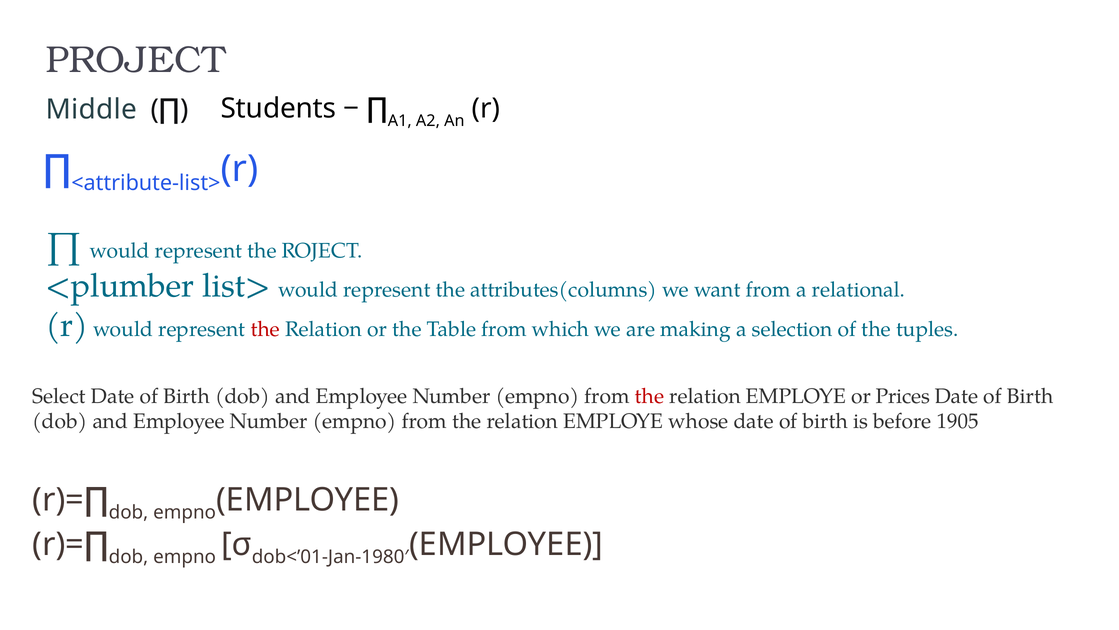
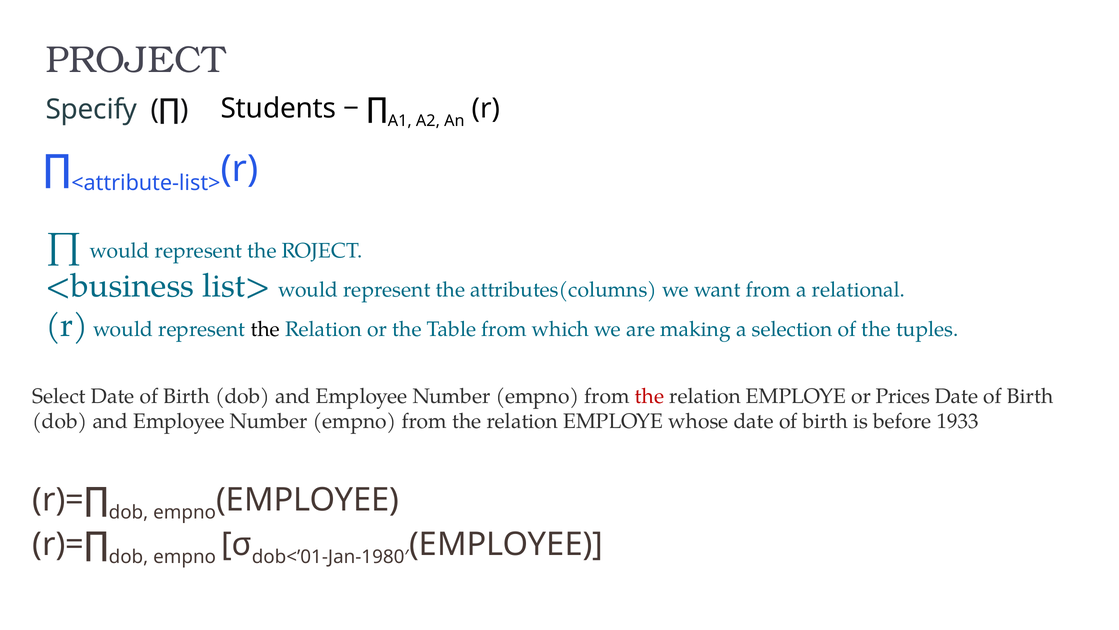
Middle: Middle -> Specify (91, 109)
<plumber: <plumber -> <business (120, 286)
the colour: red -> black (265, 329)
1905: 1905 -> 1933 (958, 421)
